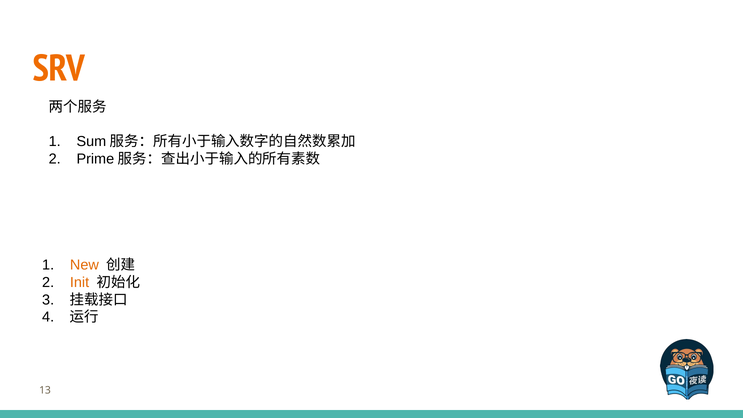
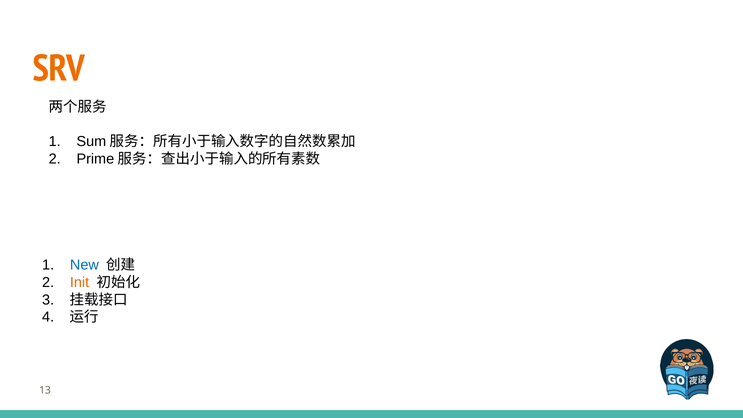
New colour: orange -> blue (84, 265)
